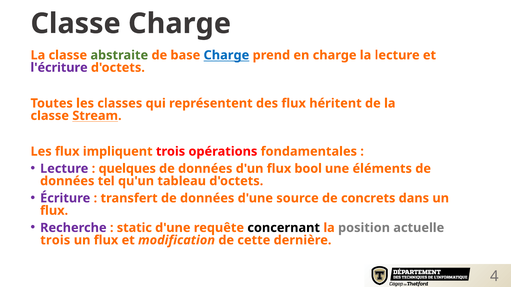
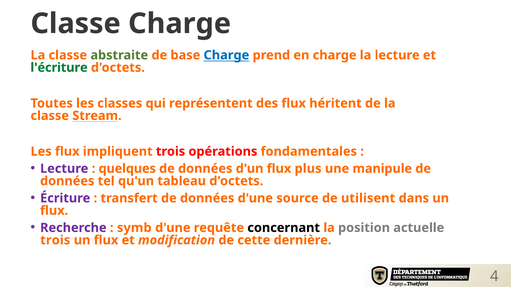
l'écriture colour: purple -> green (59, 68)
bool: bool -> plus (308, 169)
éléments: éléments -> manipule (382, 169)
concrets: concrets -> utilisent (368, 198)
static: static -> symb (134, 228)
